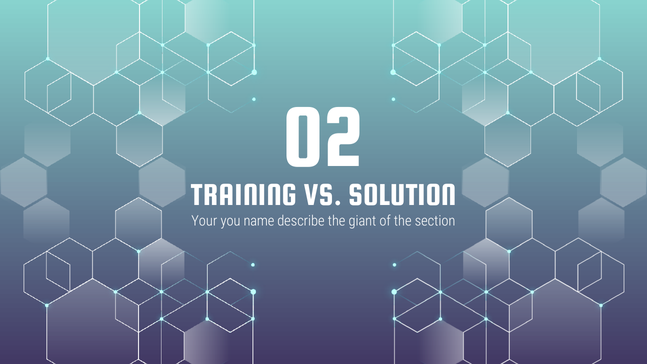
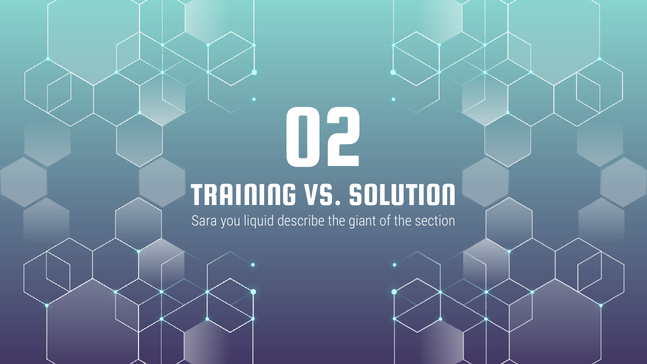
Your: Your -> Sara (204, 221)
name: name -> liquid (259, 221)
